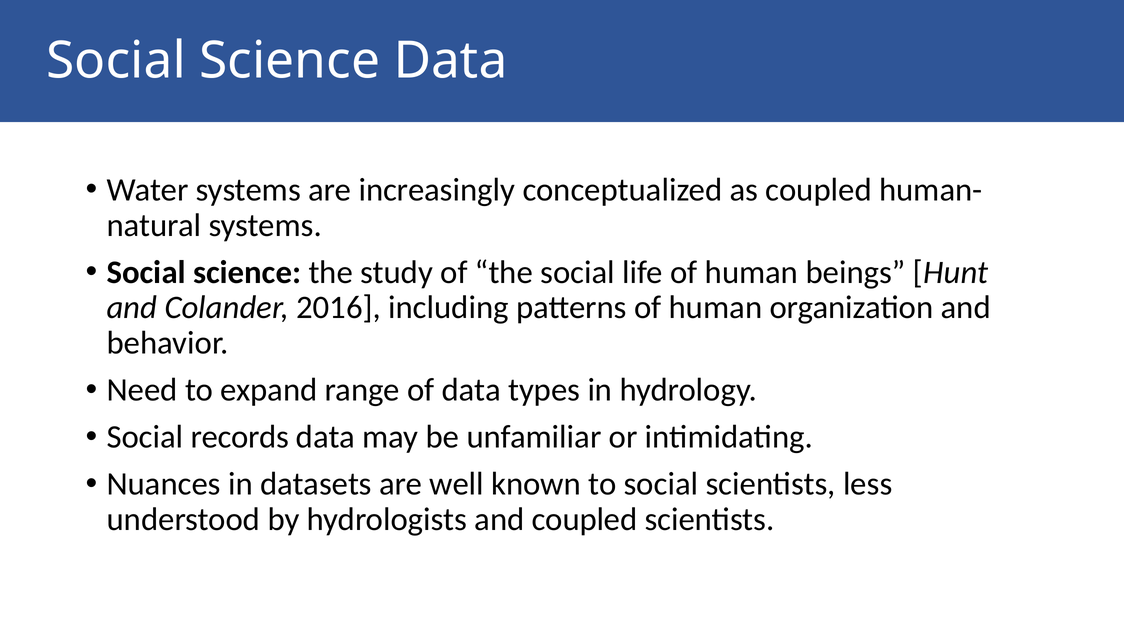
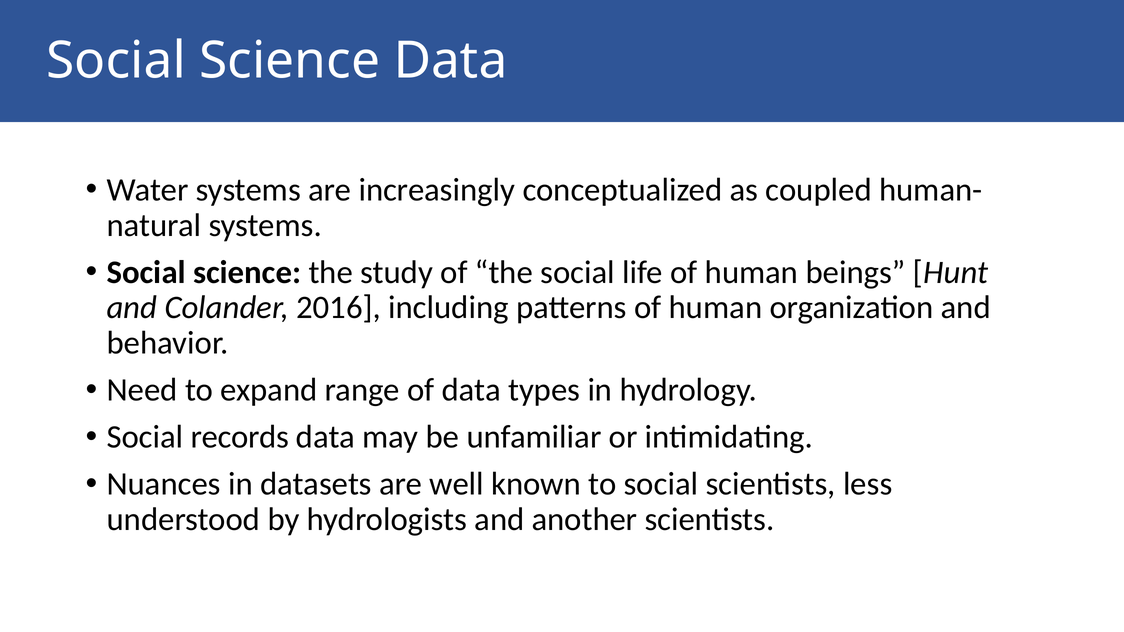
and coupled: coupled -> another (584, 520)
